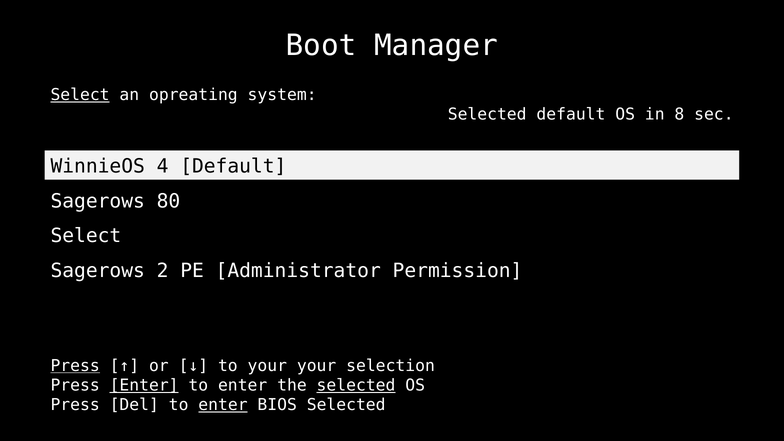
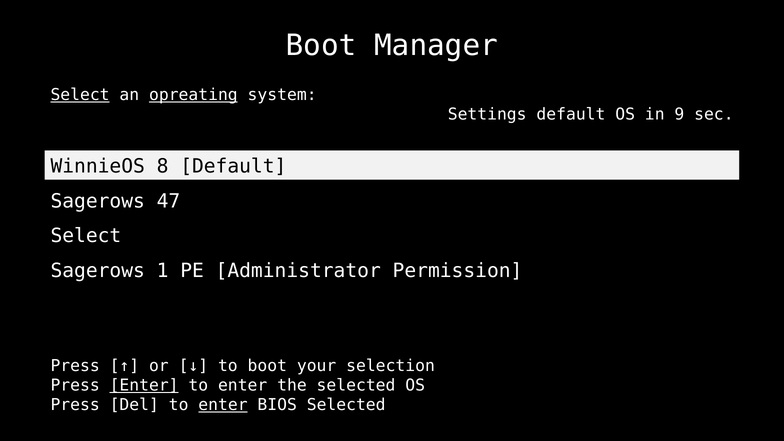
opreating underline: none -> present (193, 95)
Selected: Selected -> Settings (487, 114)
8: 8 -> 9 (679, 114)
4: 4 -> 8 (163, 166)
80: 80 -> 47 (168, 201)
2: 2 -> 1 (163, 271)
Press underline: present -> none (75, 366)
to your: your -> boot (267, 366)
selected underline: present -> none (356, 385)
